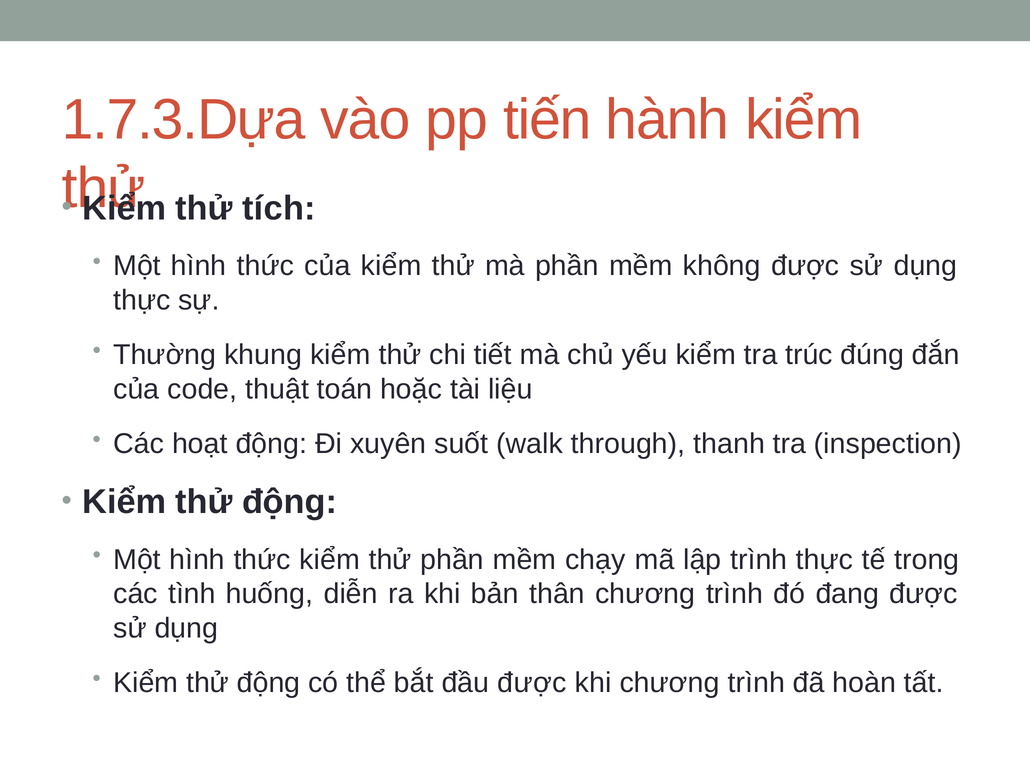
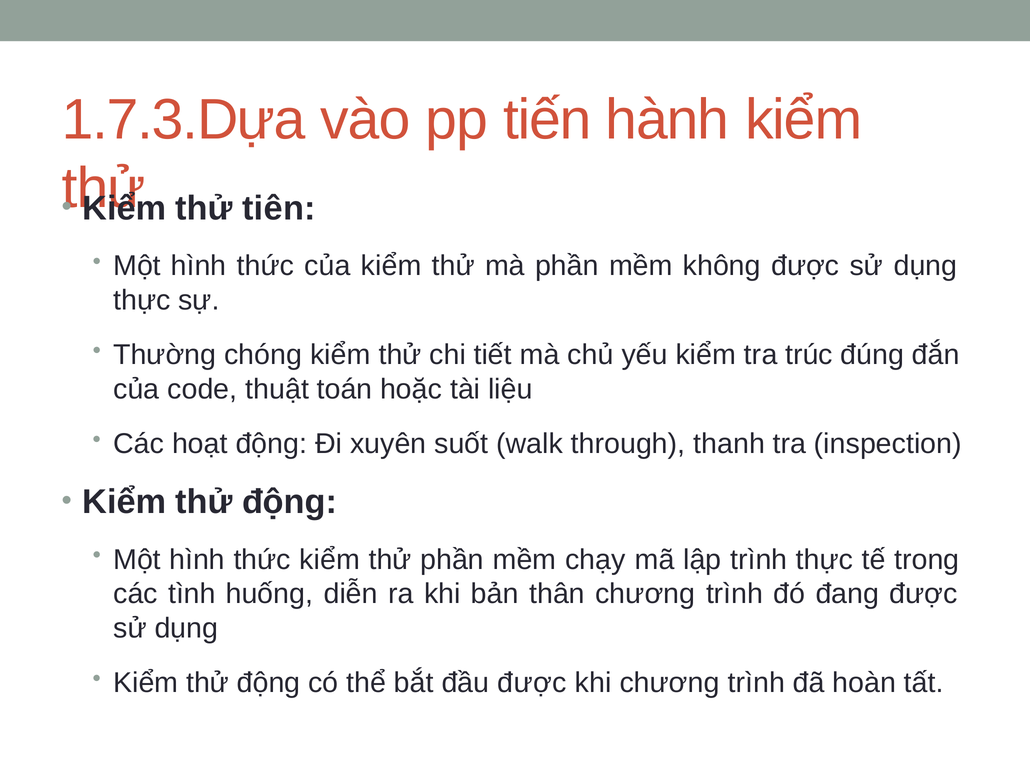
tích: tích -> tiên (279, 208)
khung: khung -> chóng (263, 355)
